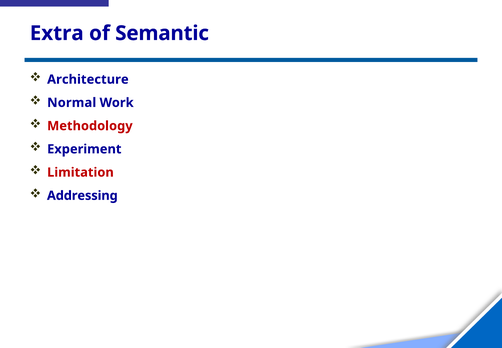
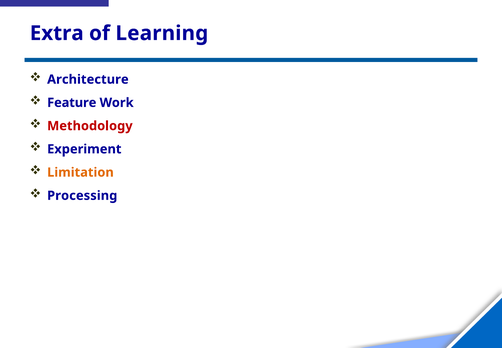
Semantic: Semantic -> Learning (162, 33)
Normal: Normal -> Feature (72, 103)
Limitation colour: red -> orange (80, 172)
Addressing: Addressing -> Processing (82, 195)
